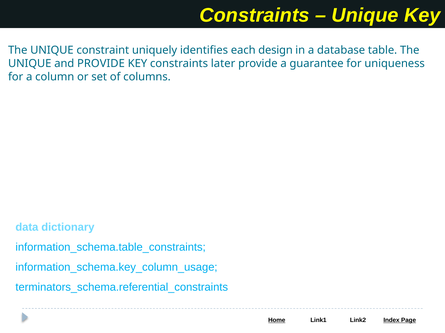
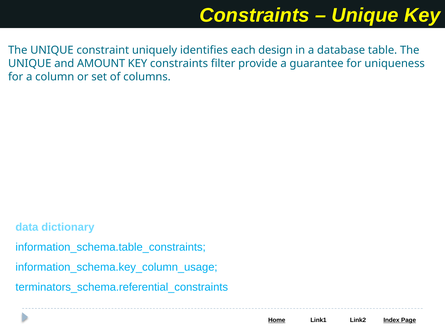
and PROVIDE: PROVIDE -> AMOUNT (101, 64)
later: later -> filter (223, 64)
